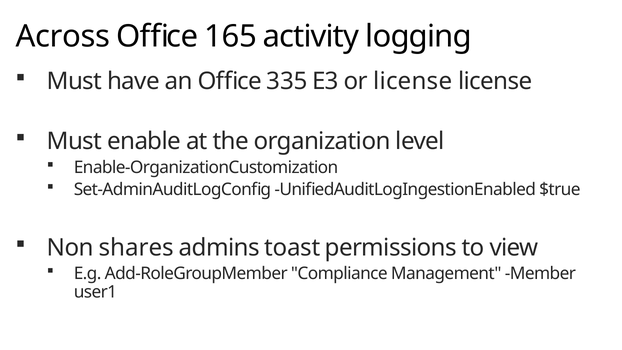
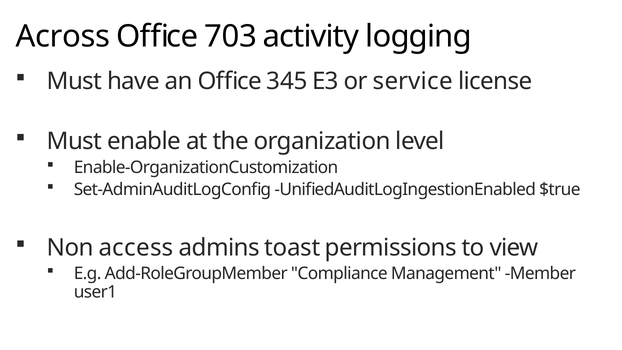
165: 165 -> 703 (230, 36)
335: 335 -> 345 (287, 81)
or license: license -> service (413, 81)
shares: shares -> access (136, 248)
